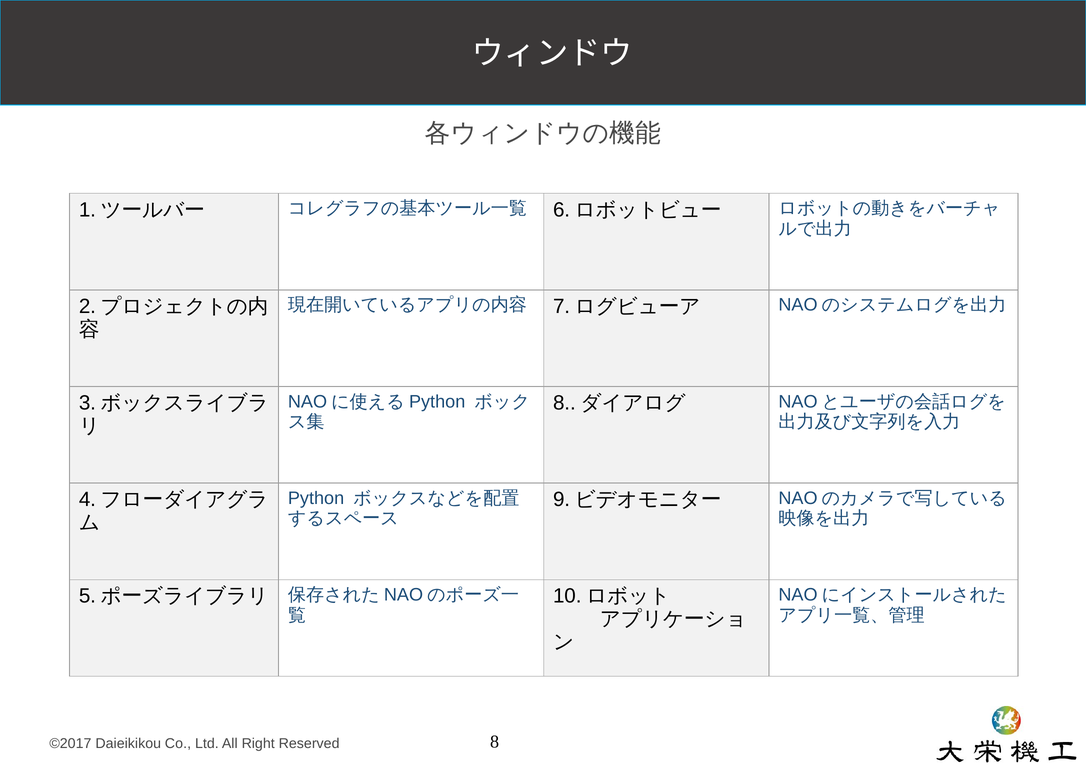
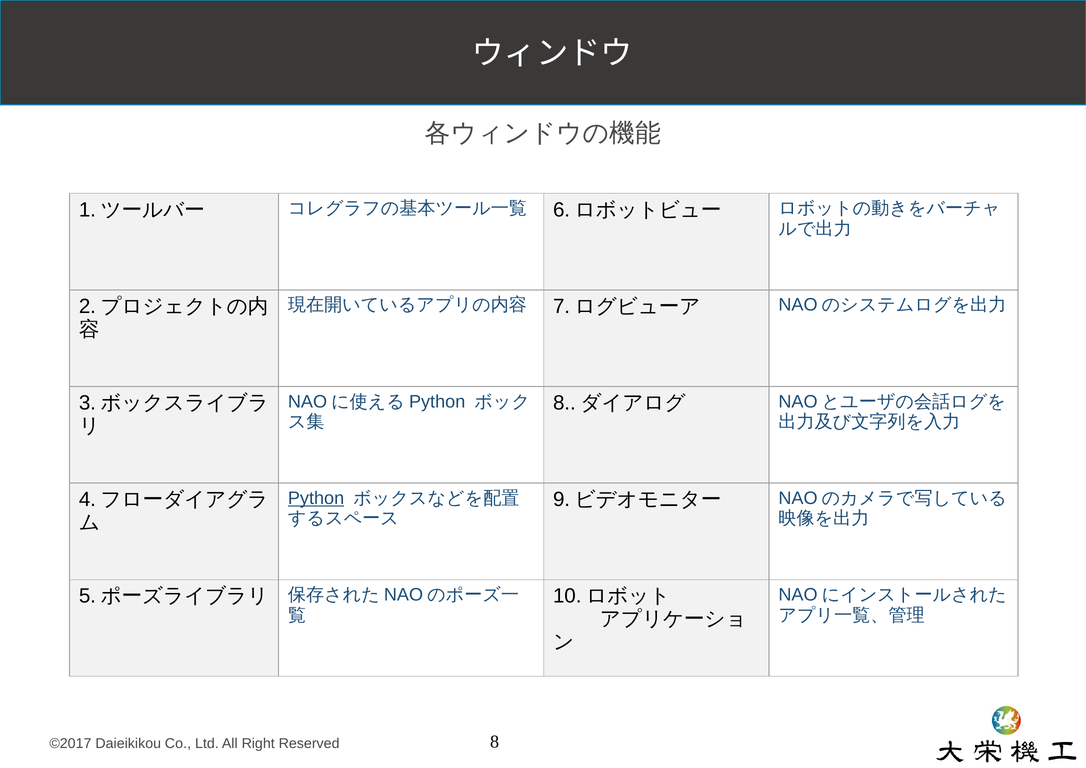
Python underline: none -> present (316, 498)
